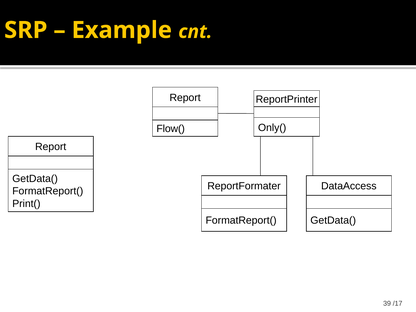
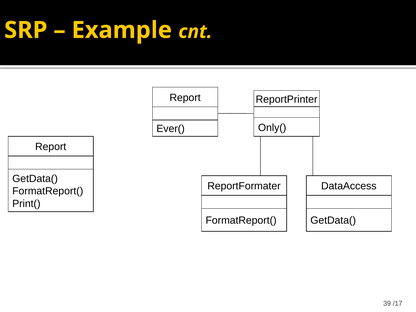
Flow(: Flow( -> Ever( (171, 129)
